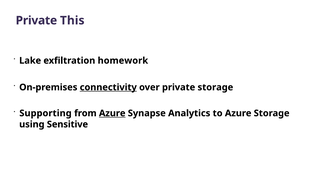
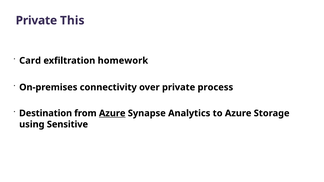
Lake: Lake -> Card (30, 61)
connectivity underline: present -> none (108, 87)
private storage: storage -> process (215, 87)
Supporting: Supporting -> Destination (46, 113)
